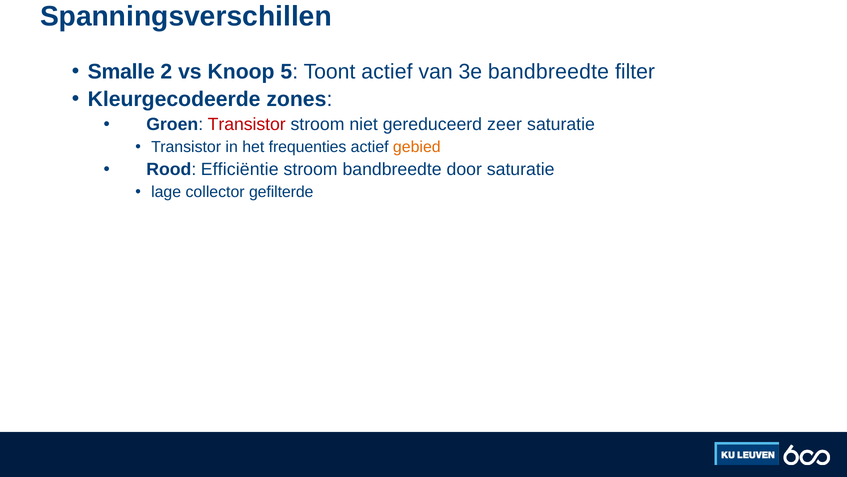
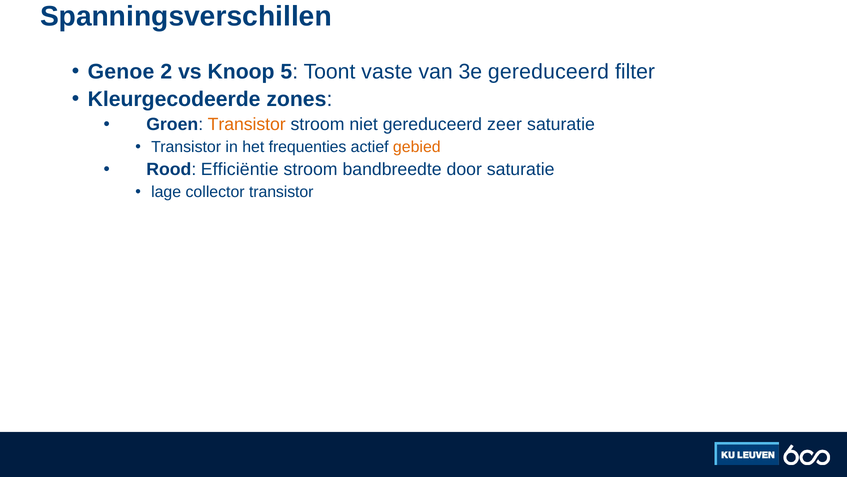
Smalle: Smalle -> Genoe (121, 72)
Toont actief: actief -> vaste (387, 72)
3e bandbreedte: bandbreedte -> gereduceerd (548, 72)
Transistor colour: red -> orange (247, 124)
collector gefilterde: gefilterde -> transistor (281, 192)
